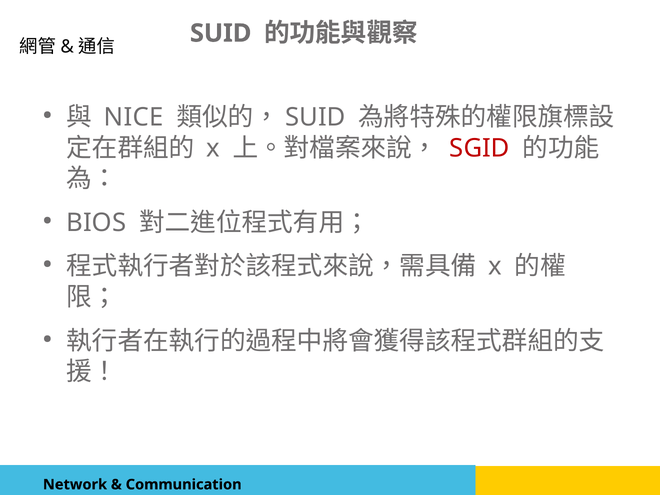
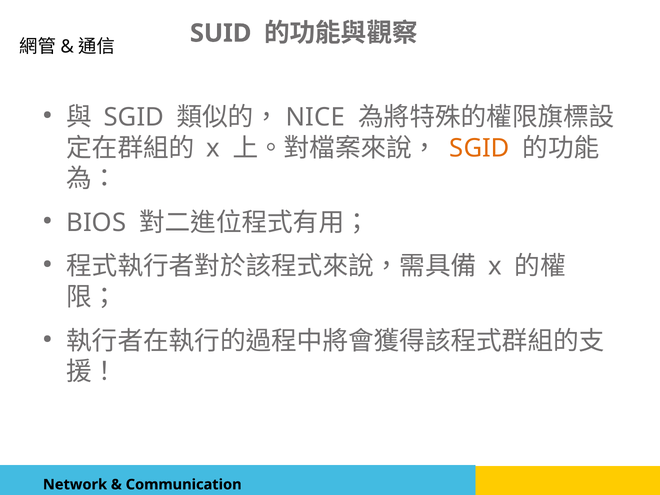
NICE: NICE -> SGID (134, 117)
SUID: SUID -> NICE (315, 117)
SGID colour: red -> orange (480, 148)
